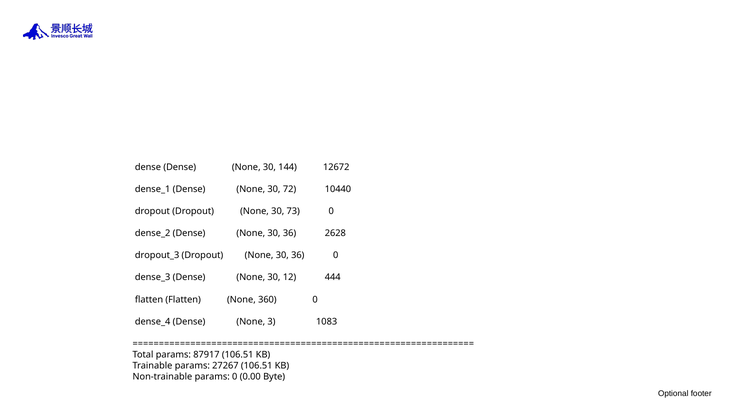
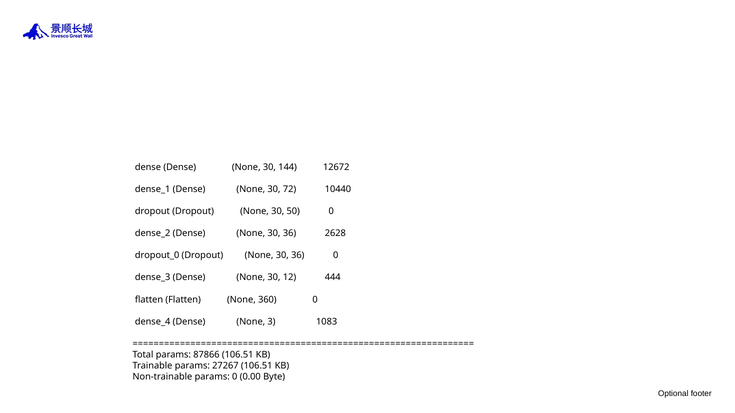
73: 73 -> 50 (293, 211)
dropout_3: dropout_3 -> dropout_0 (157, 256)
87917: 87917 -> 87866 (206, 355)
